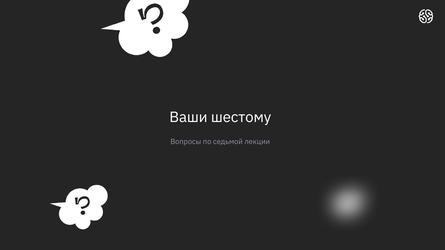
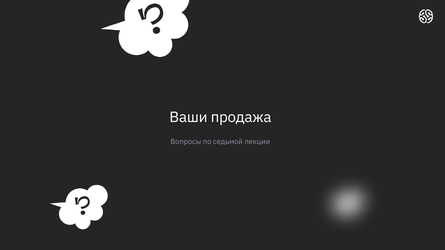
шестому: шестому -> продажа (241, 117)
